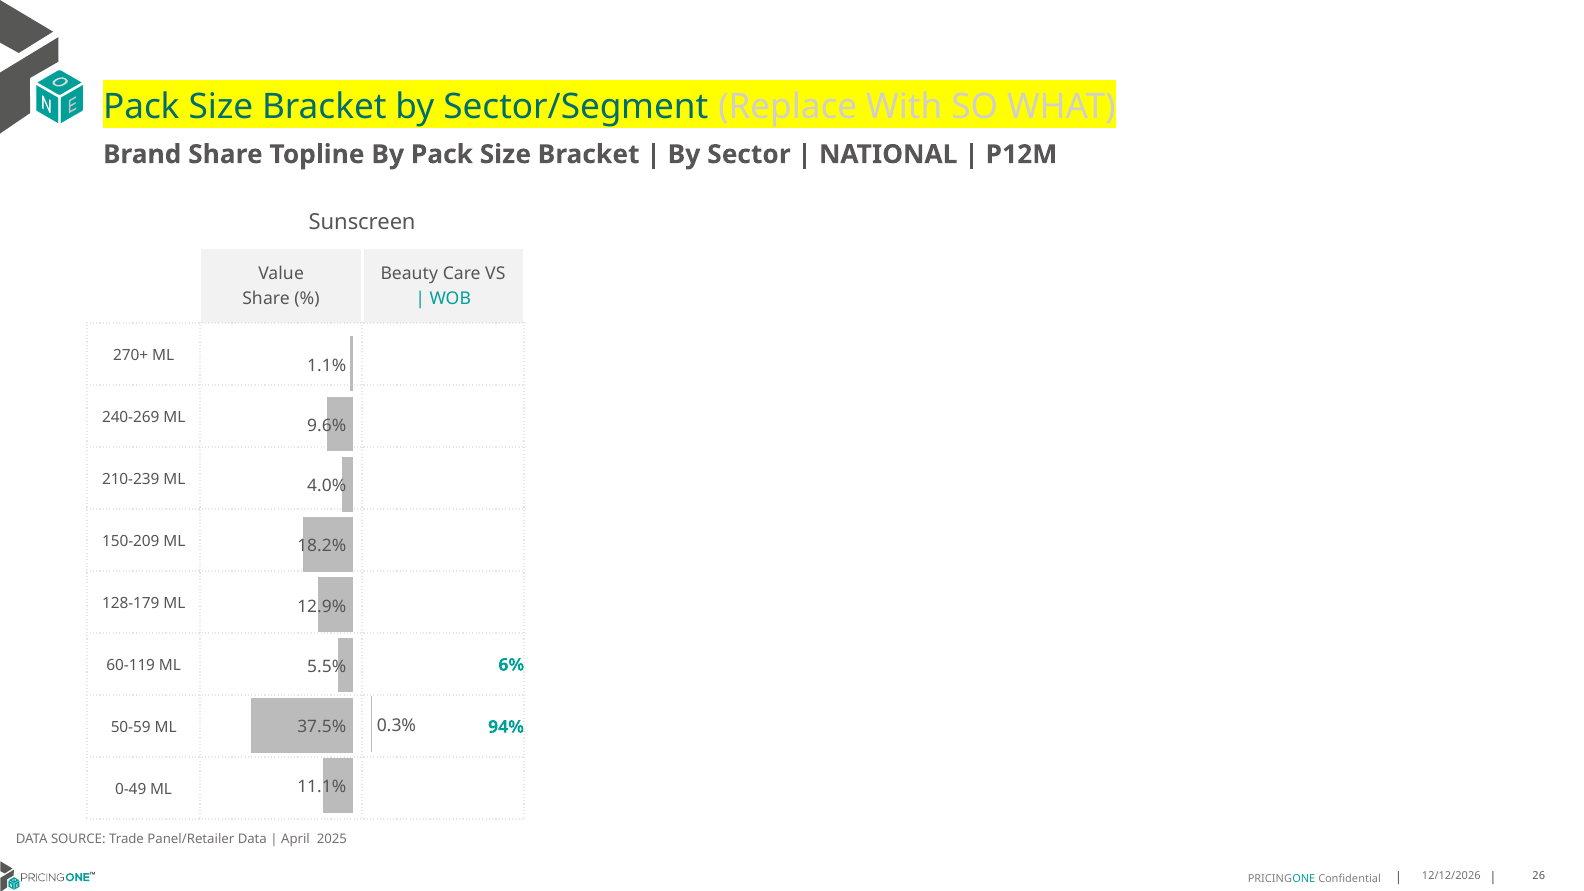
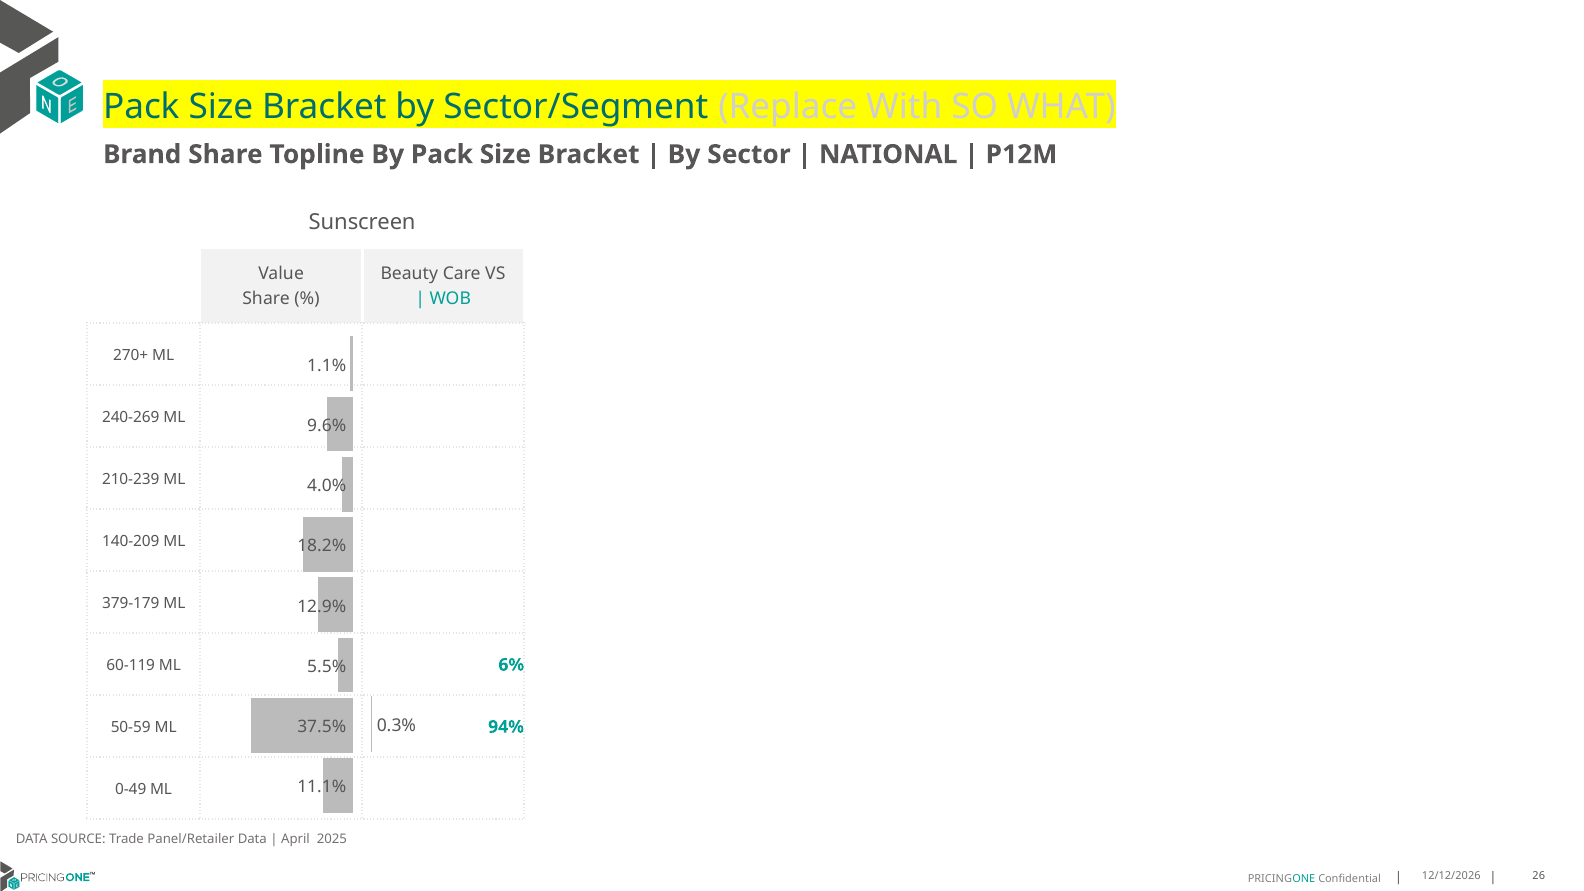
150-209: 150-209 -> 140-209 (131, 541)
128-179: 128-179 -> 379-179 (131, 603)
